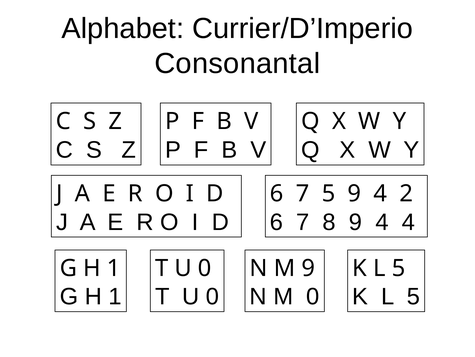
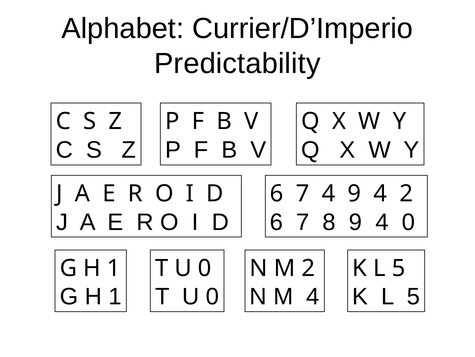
Consonantal: Consonantal -> Predictability (237, 63)
7 5: 5 -> 4 (328, 193)
4 4: 4 -> 0 (408, 222)
M 9: 9 -> 2 (308, 268)
M 0: 0 -> 4 (313, 296)
